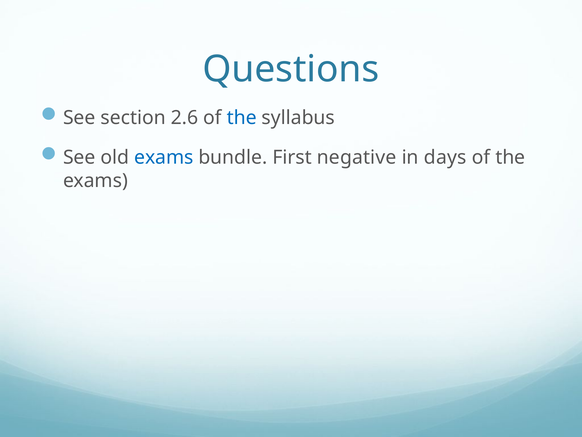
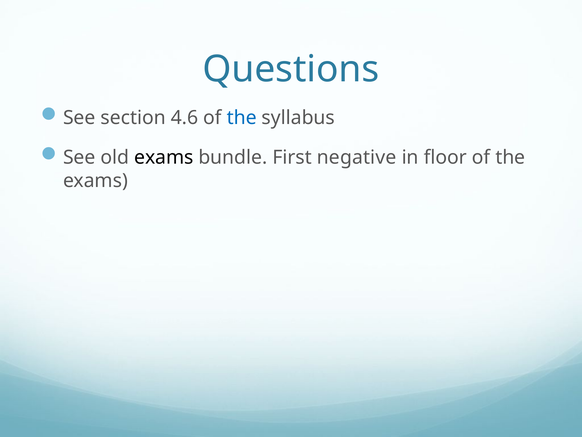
2.6: 2.6 -> 4.6 (185, 118)
exams colour: blue -> black (164, 157)
days: days -> floor (445, 157)
